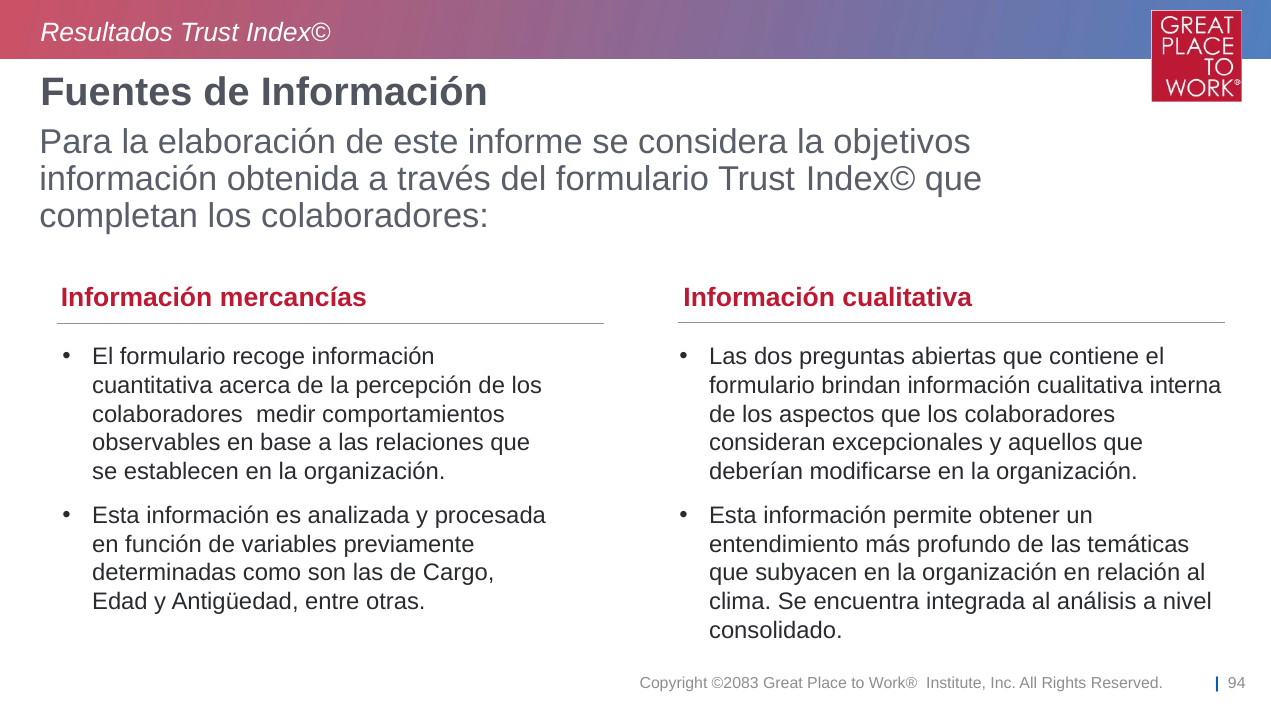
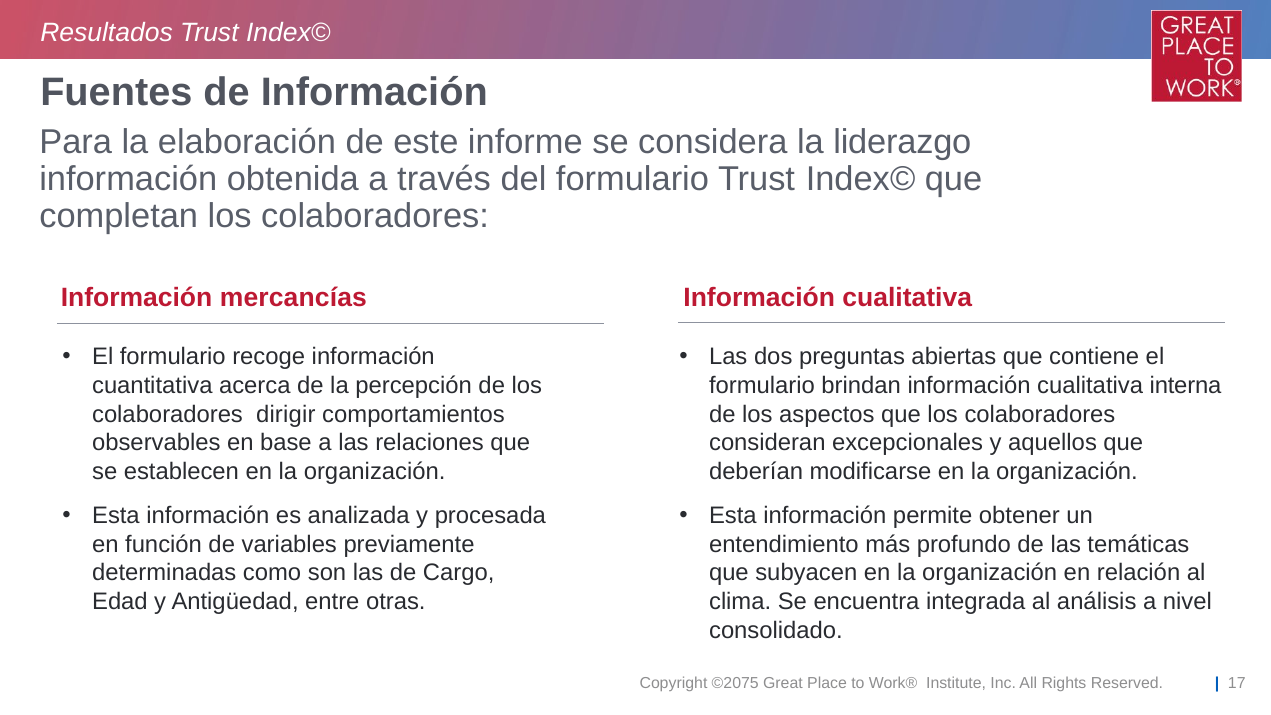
objetivos: objetivos -> liderazgo (902, 142)
medir: medir -> dirigir (286, 414)
©2083: ©2083 -> ©2075 (735, 683)
94: 94 -> 17 (1237, 683)
